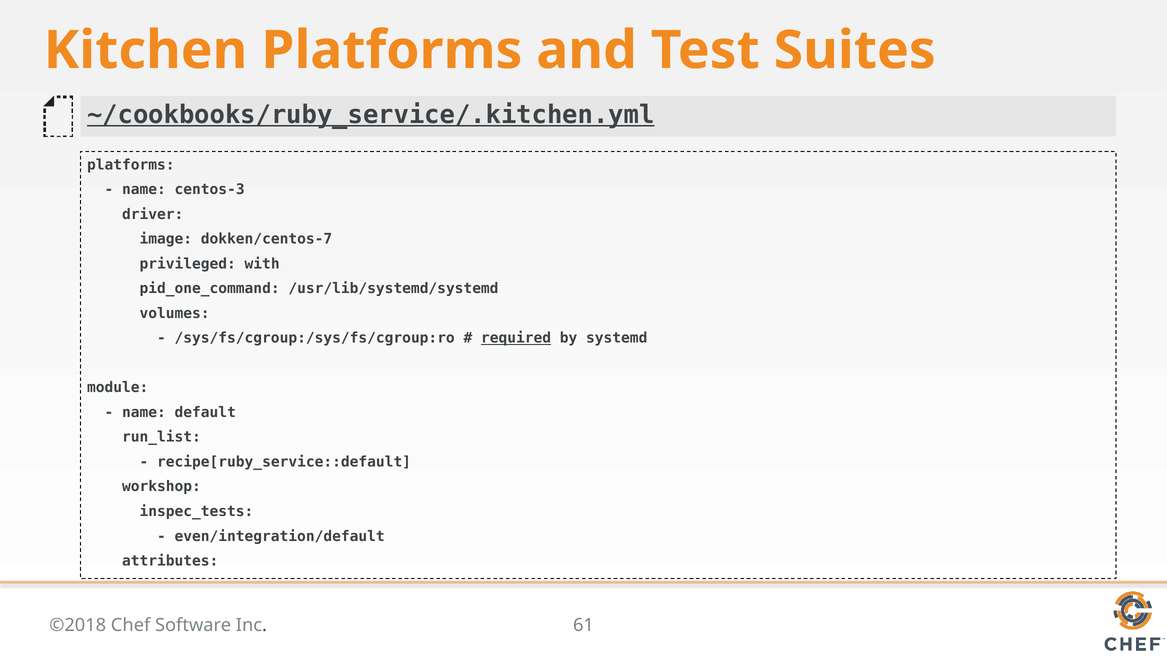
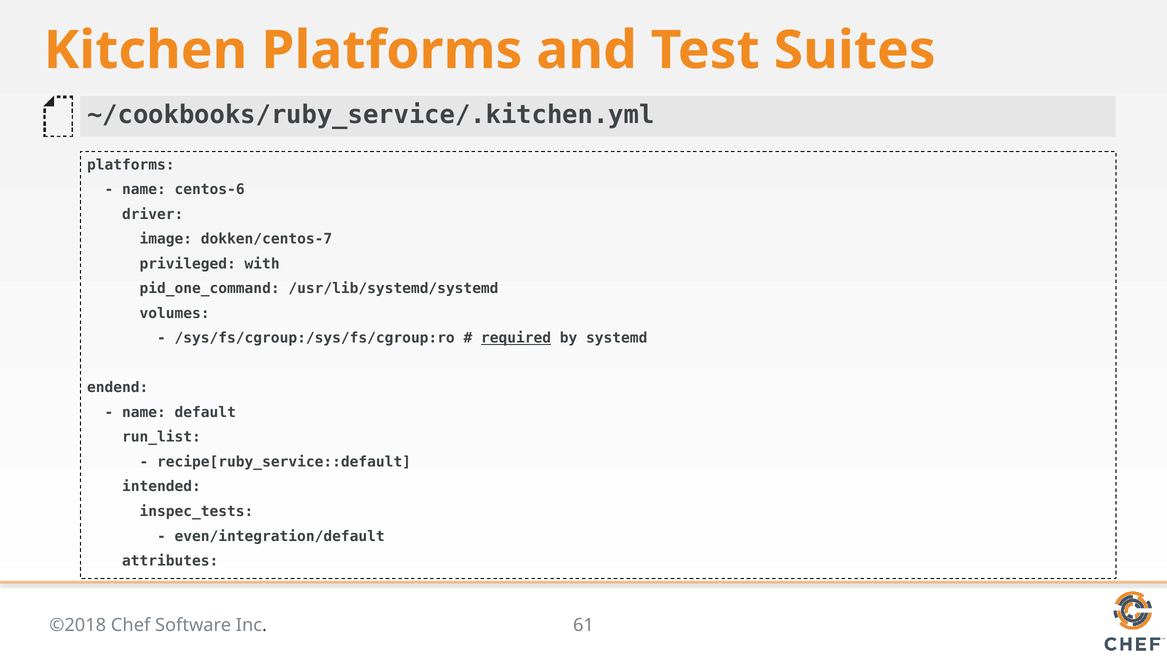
~/cookbooks/ruby_service/.kitchen.yml underline: present -> none (371, 115)
centos-3: centos-3 -> centos-6 (210, 190)
module: module -> endend (118, 388)
workshop: workshop -> intended (161, 487)
